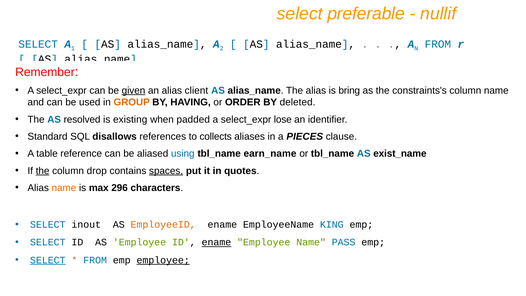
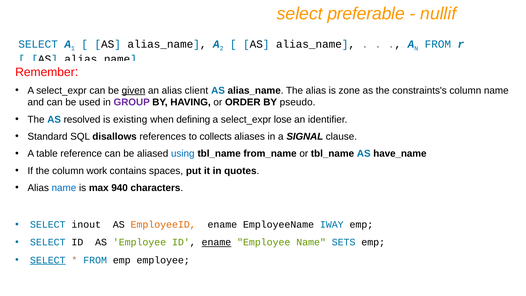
bring: bring -> zone (349, 91)
GROUP colour: orange -> purple (132, 102)
deleted: deleted -> pseudo (298, 102)
padded: padded -> defining (193, 119)
PIECES: PIECES -> SIGNAL (305, 137)
earn_name: earn_name -> from_name (270, 154)
exist_name: exist_name -> have_name (400, 154)
the underline: present -> none (43, 171)
drop: drop -> work (97, 171)
spaces underline: present -> none (166, 171)
name colour: orange -> blue (64, 188)
296: 296 -> 940 (120, 188)
KING: KING -> IWAY (332, 225)
PASS: PASS -> SETS (344, 242)
employee underline: present -> none (163, 260)
